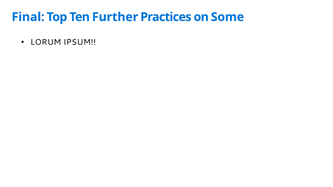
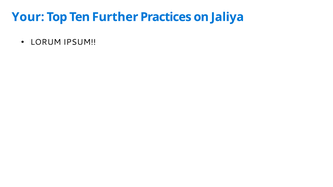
Final: Final -> Your (28, 17)
Some: Some -> Jaliya (227, 17)
